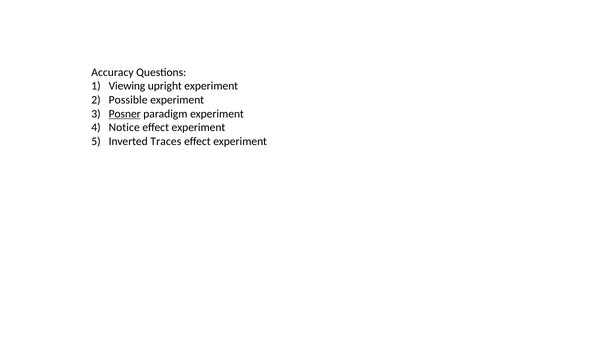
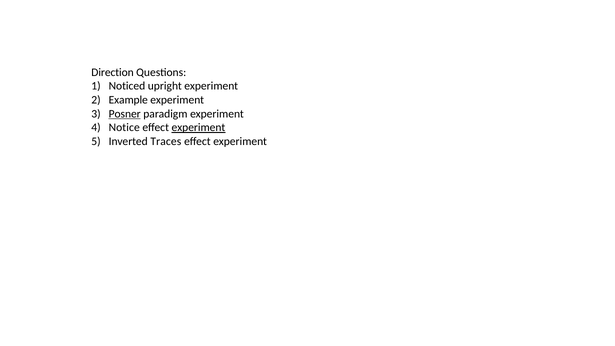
Accuracy: Accuracy -> Direction (113, 72)
Viewing: Viewing -> Noticed (127, 86)
Possible: Possible -> Example (128, 100)
experiment underline: none -> present (198, 128)
